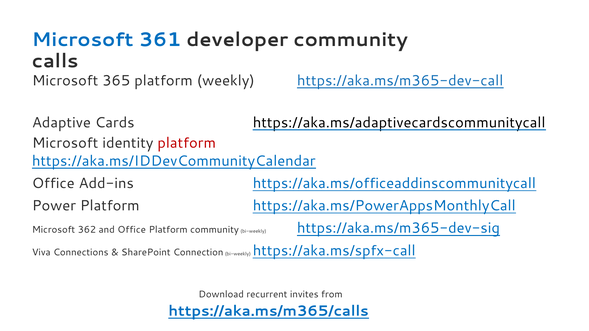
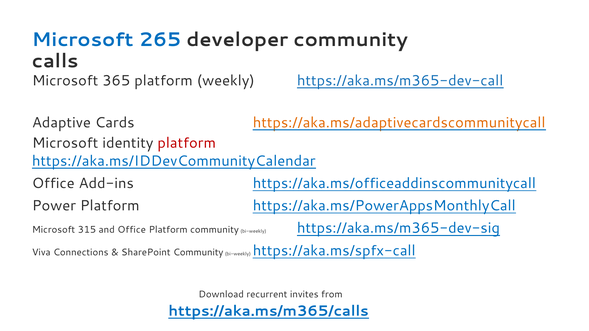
361: 361 -> 265 (160, 40)
https://aka.ms/adaptivecardscommunitycall colour: black -> orange (399, 123)
362: 362 -> 315 (87, 230)
SharePoint Connection: Connection -> Community (198, 252)
